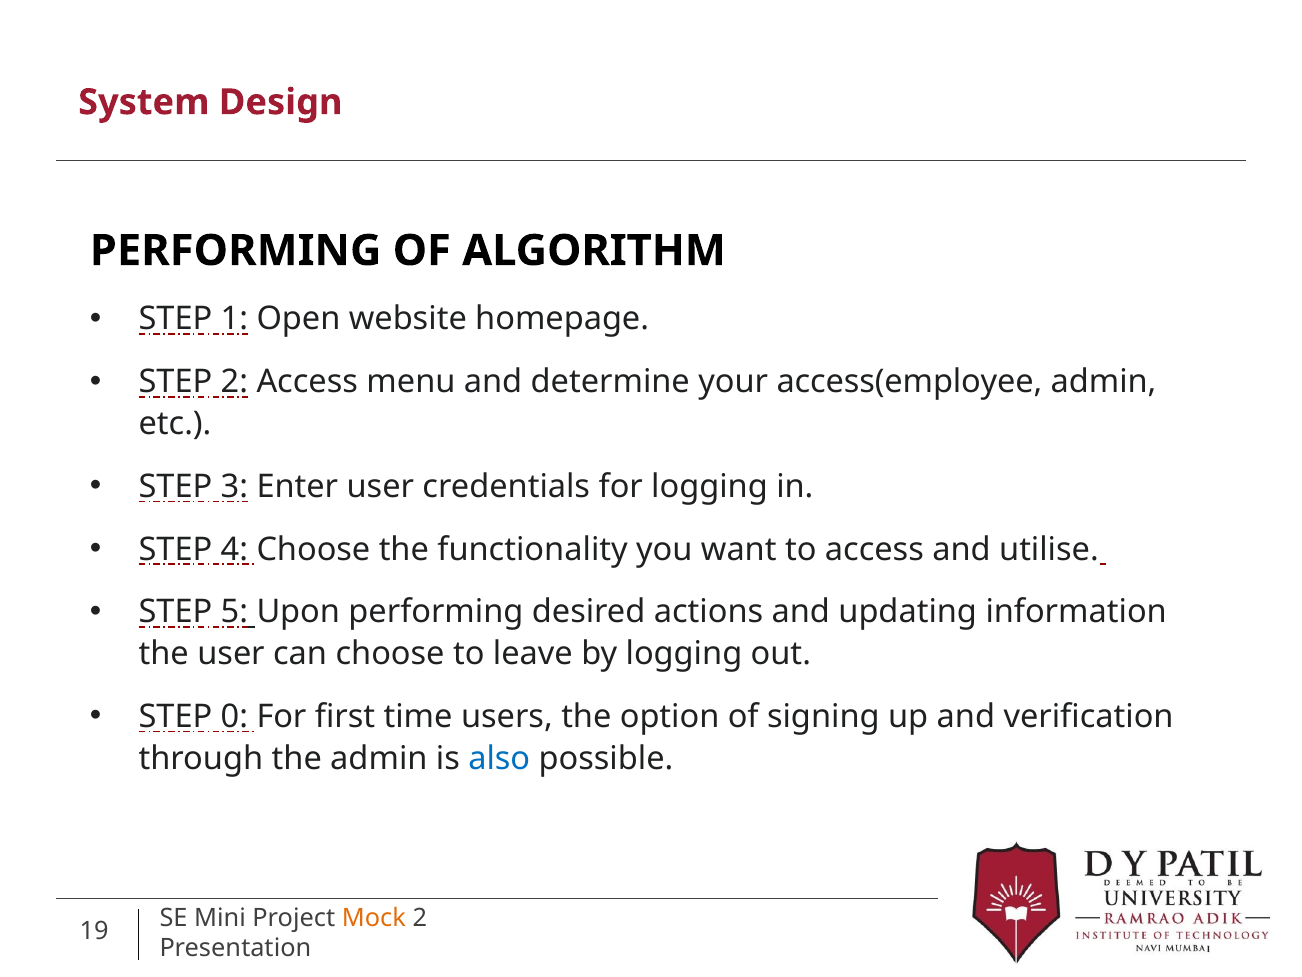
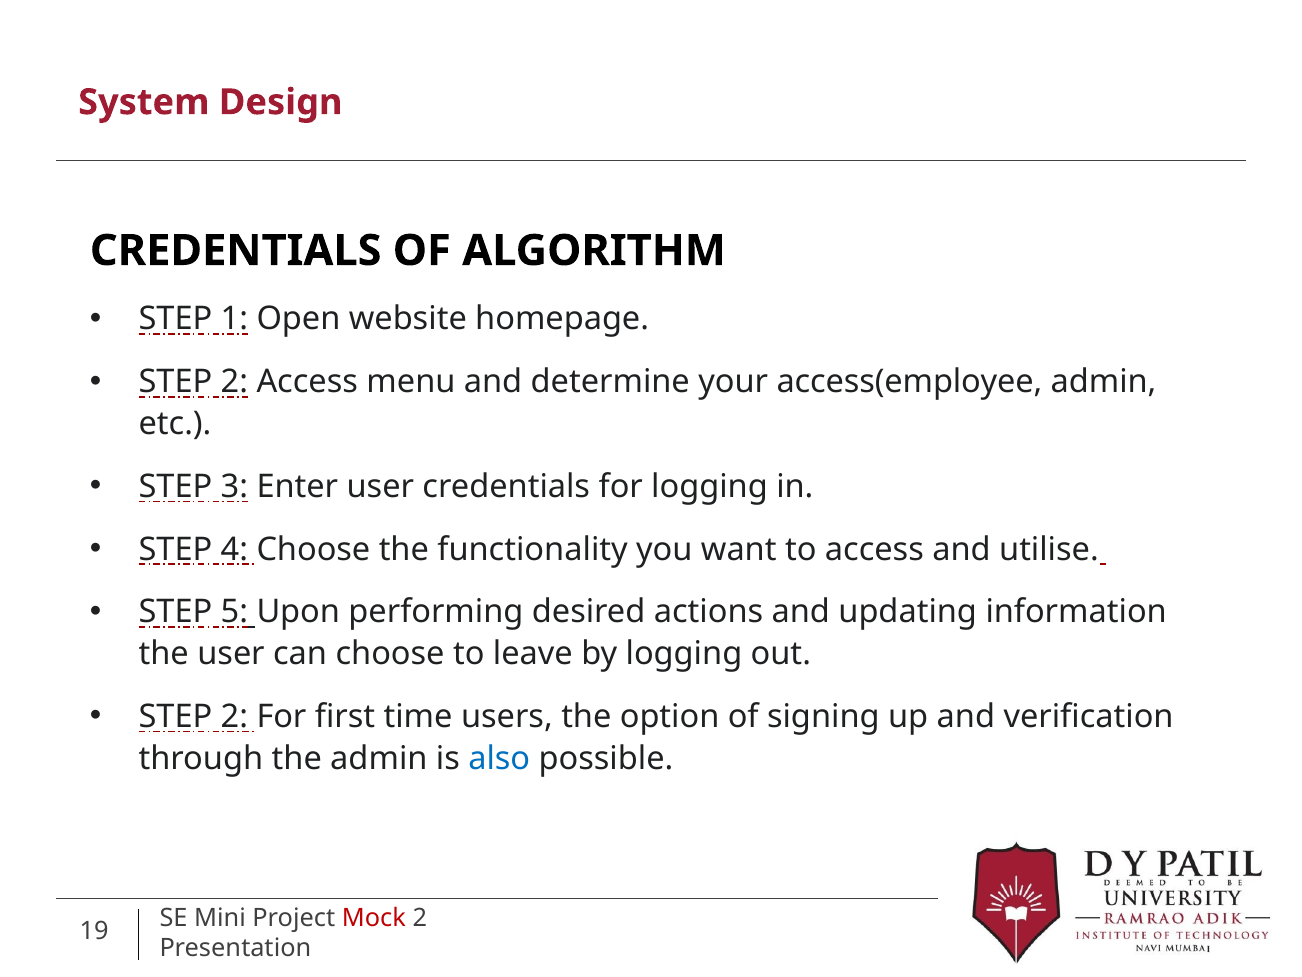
PERFORMING: PERFORMING -> CREDENTIALS (236, 251)
0: 0 -> 2 (234, 716)
Mock colour: orange -> red (374, 918)
